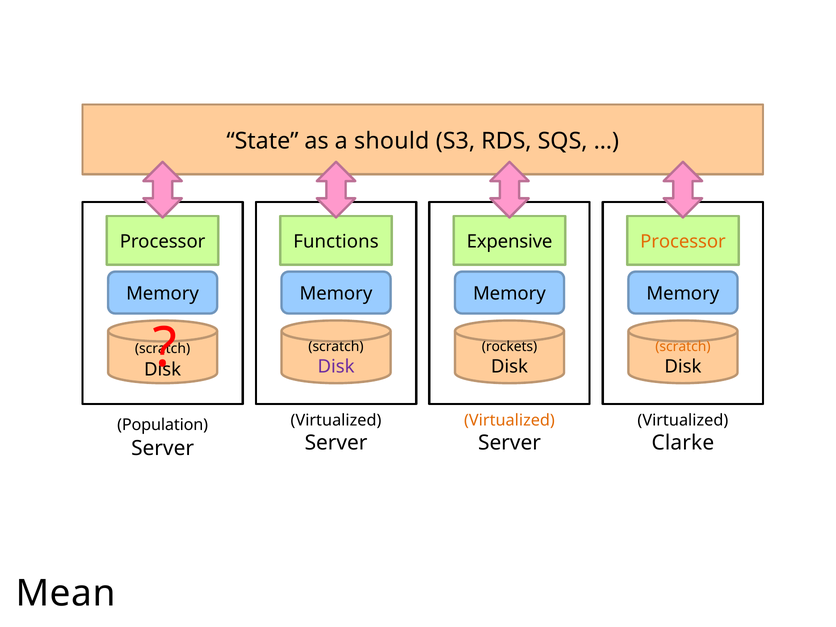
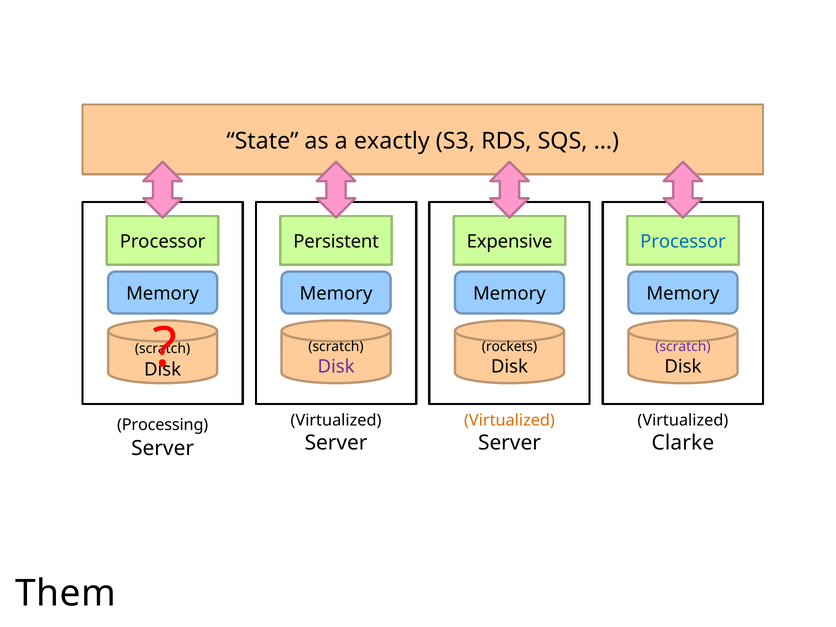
should: should -> exactly (392, 141)
Functions: Functions -> Persistent (336, 242)
Processor colour: orange -> blue (683, 242)
scratch colour: orange -> purple (683, 347)
Population: Population -> Processing (163, 425)
Mean: Mean -> Them (66, 593)
